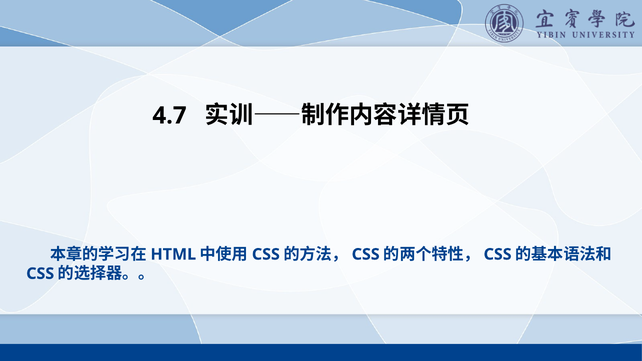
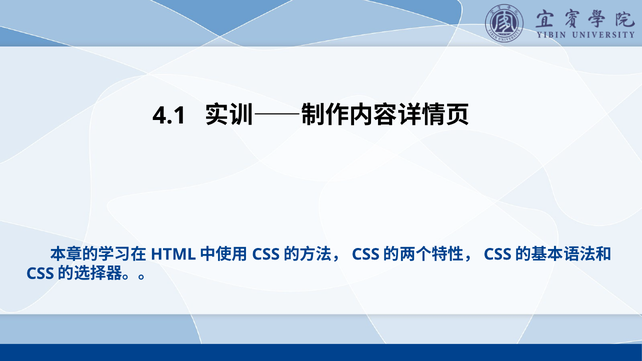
4.7: 4.7 -> 4.1 (170, 116)
